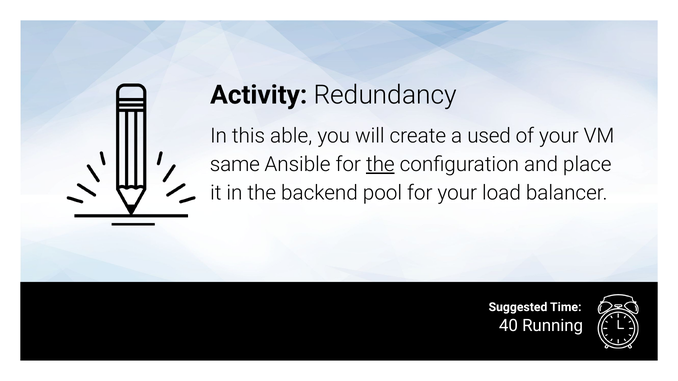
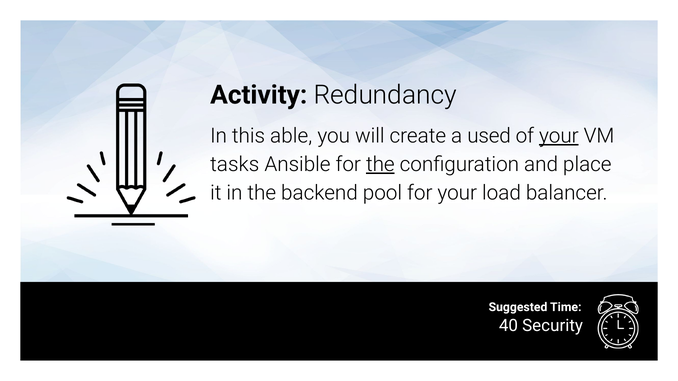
your underline: none -> present (559, 136)
same: same -> tasks (235, 165)
Running: Running -> Security (553, 326)
